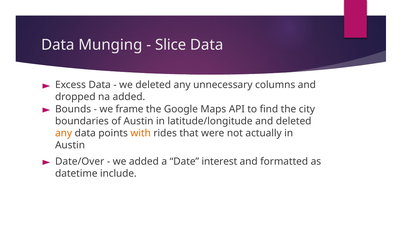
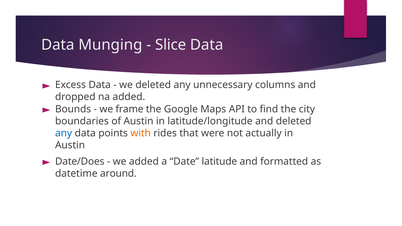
any colour: orange -> blue (64, 133)
Date/Over: Date/Over -> Date/Does (80, 162)
interest: interest -> latitude (219, 162)
include: include -> around (118, 174)
